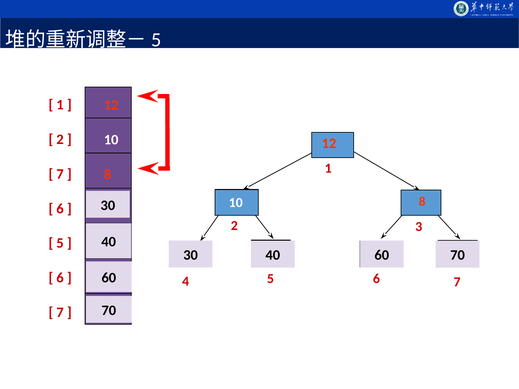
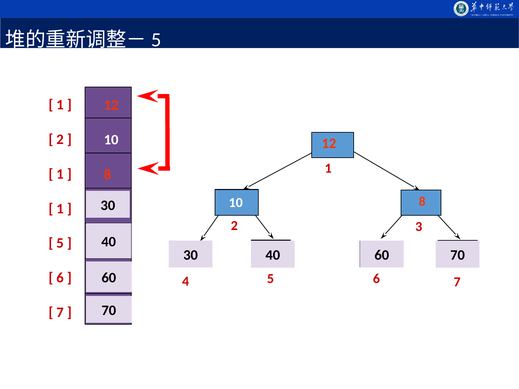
7: 7 -> 1 (60, 174)
6: 6 -> 1 (60, 209)
